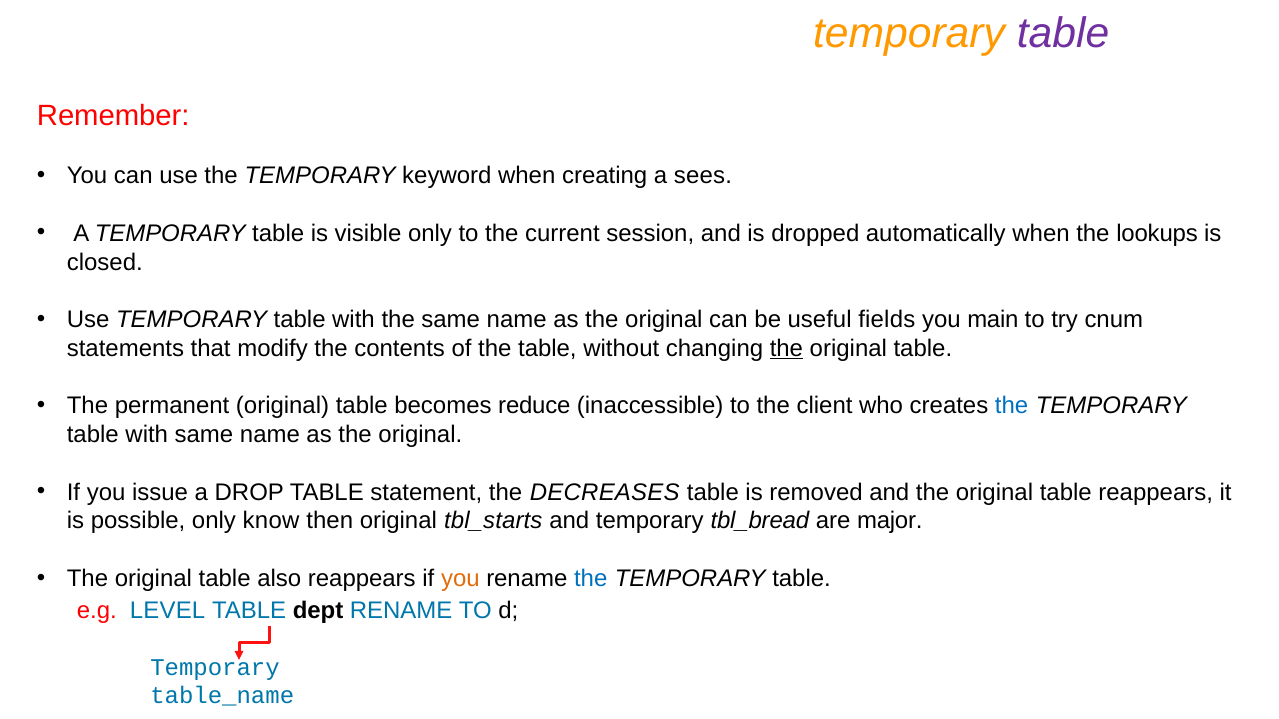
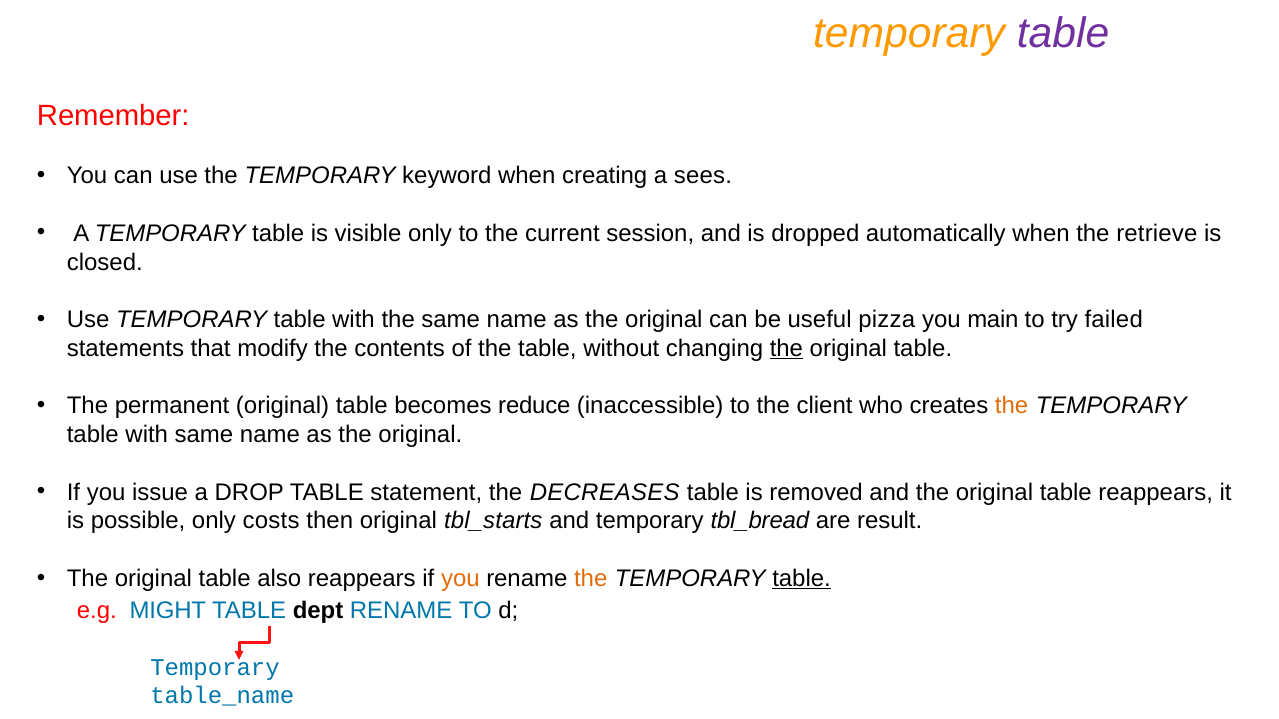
lookups: lookups -> retrieve (1157, 233)
fields: fields -> pizza (887, 320)
cnum: cnum -> failed (1114, 320)
the colour: blue -> orange (1012, 406)
know: know -> costs (271, 521)
major: major -> result (890, 521)
the colour: blue -> orange (591, 579)
table underline: none -> present (802, 579)
LEVEL: LEVEL -> MIGHT (168, 611)
